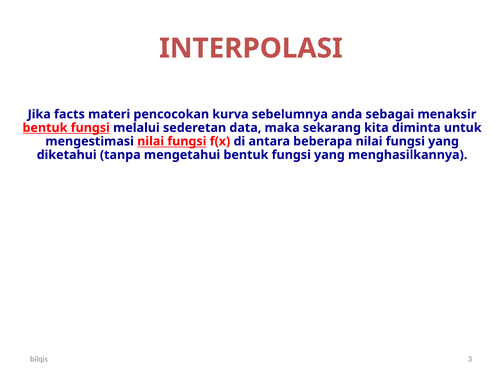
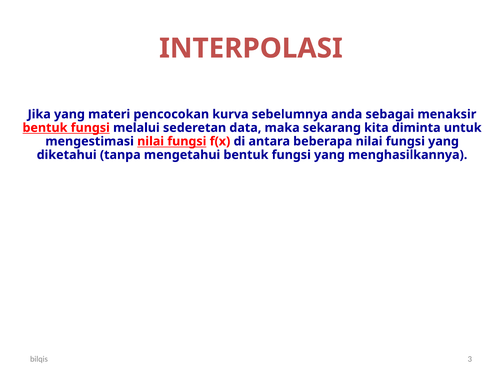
Jika facts: facts -> yang (69, 114)
